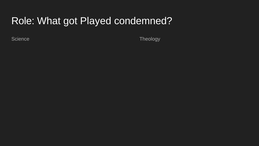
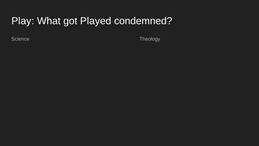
Role: Role -> Play (23, 21)
